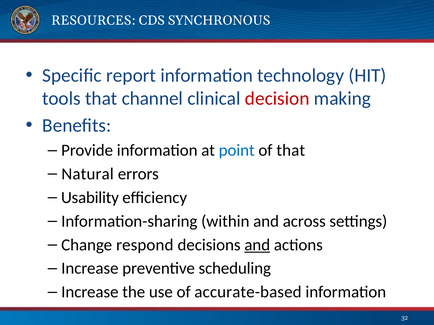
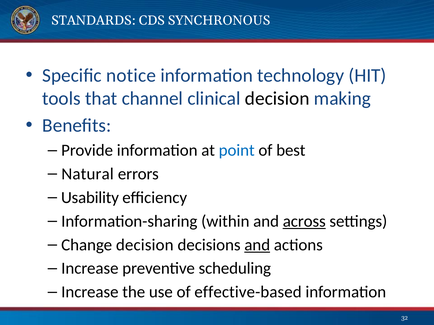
RESOURCES: RESOURCES -> STANDARDS (93, 21)
report: report -> notice (131, 76)
decision colour: red -> black (277, 99)
of that: that -> best (291, 151)
across underline: none -> present (304, 222)
Change respond: respond -> decision (145, 245)
accurate-based: accurate-based -> effective-based (248, 292)
